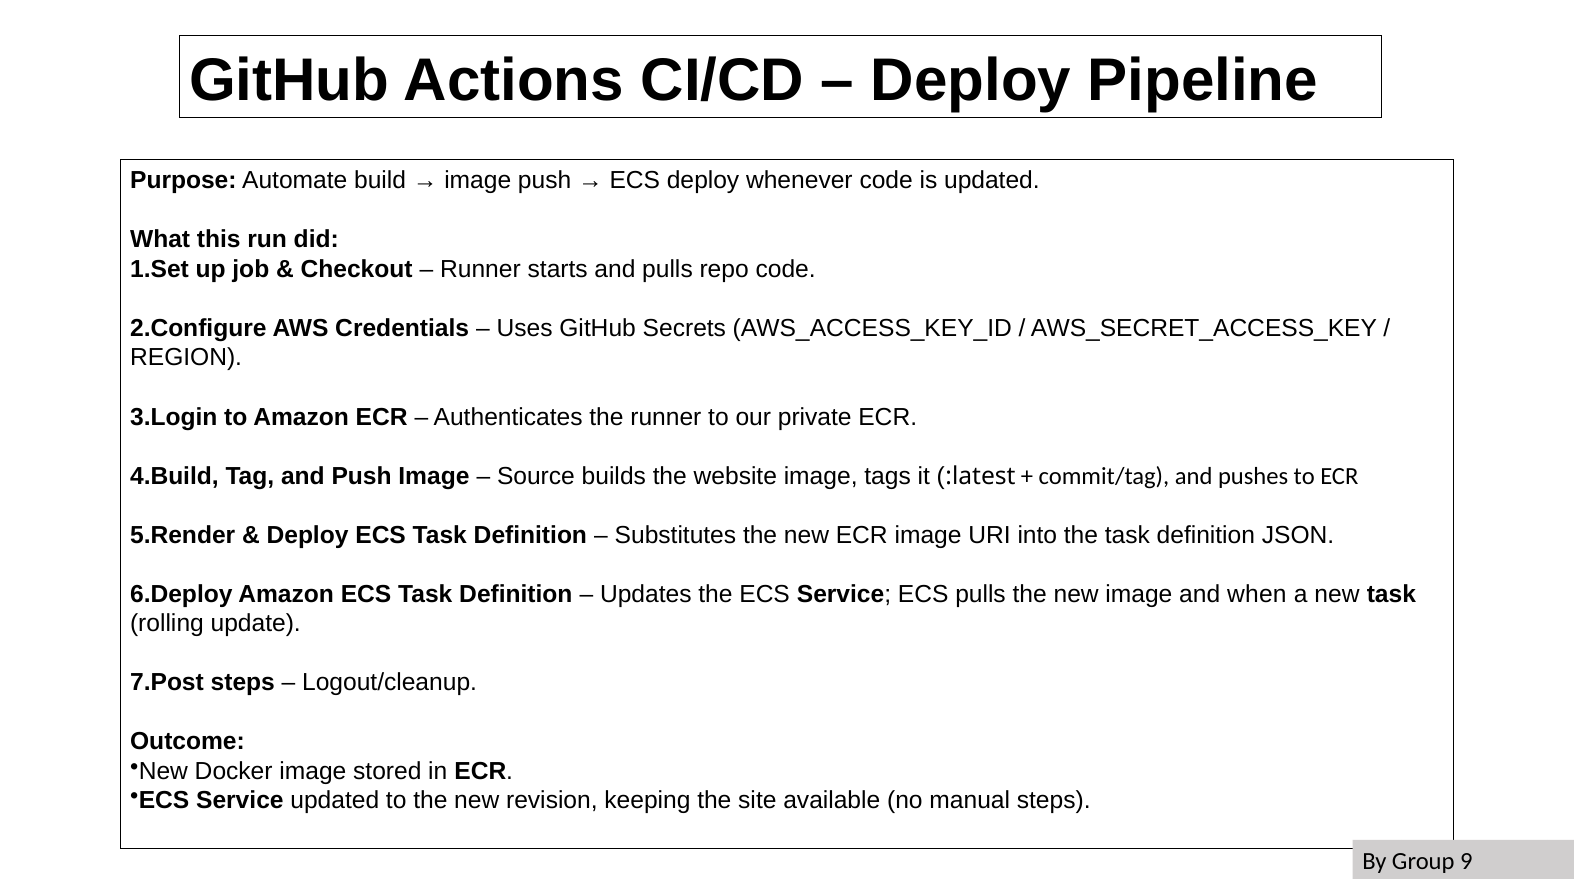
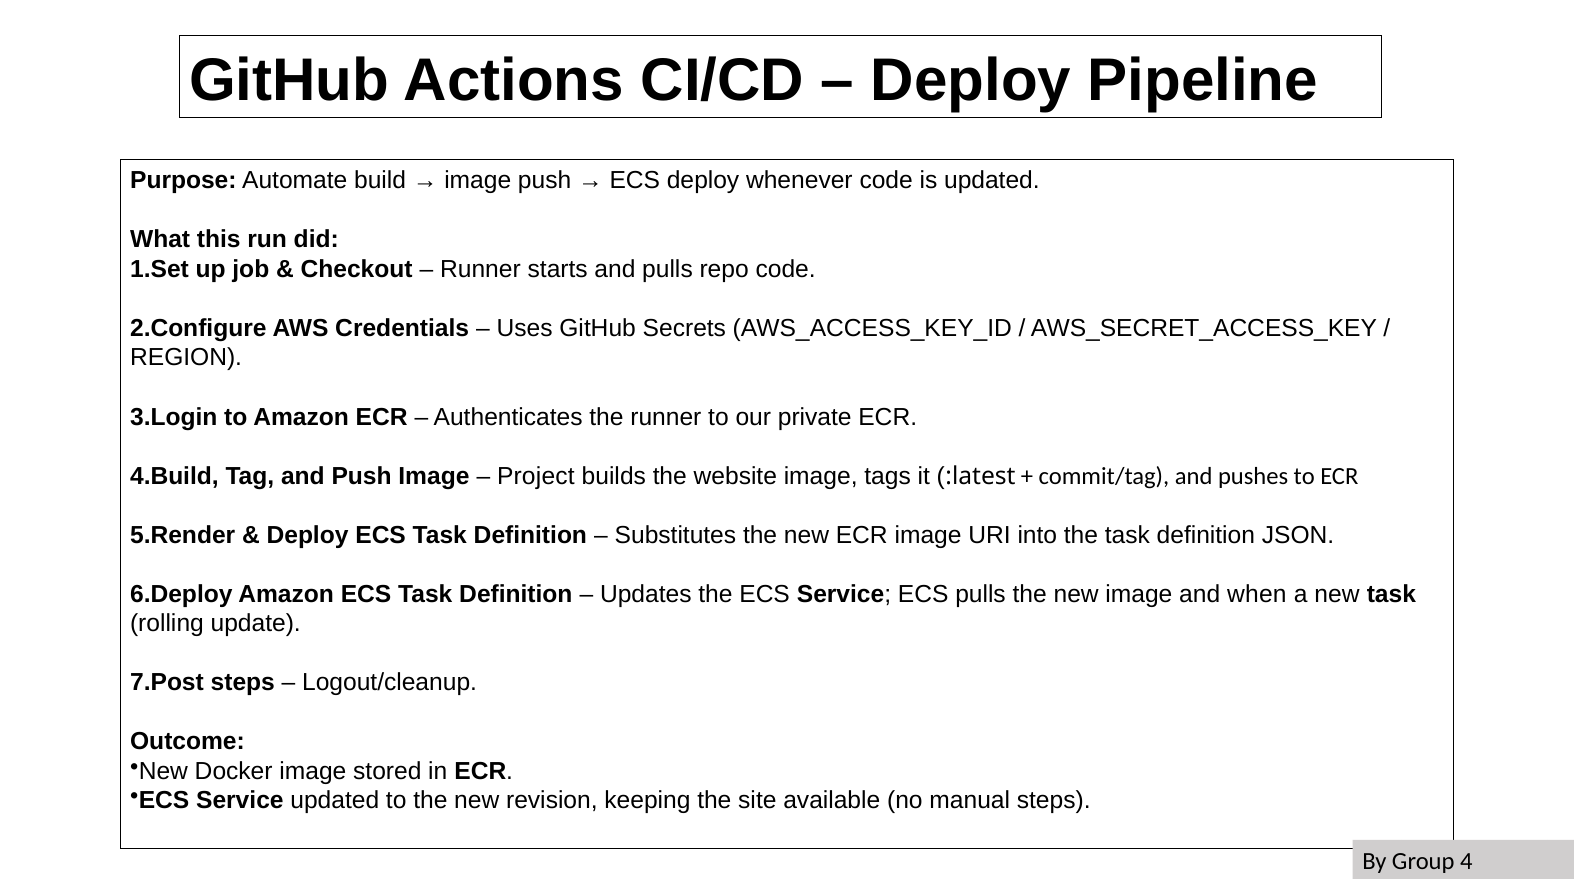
Source: Source -> Project (536, 476)
9: 9 -> 4 (1466, 861)
